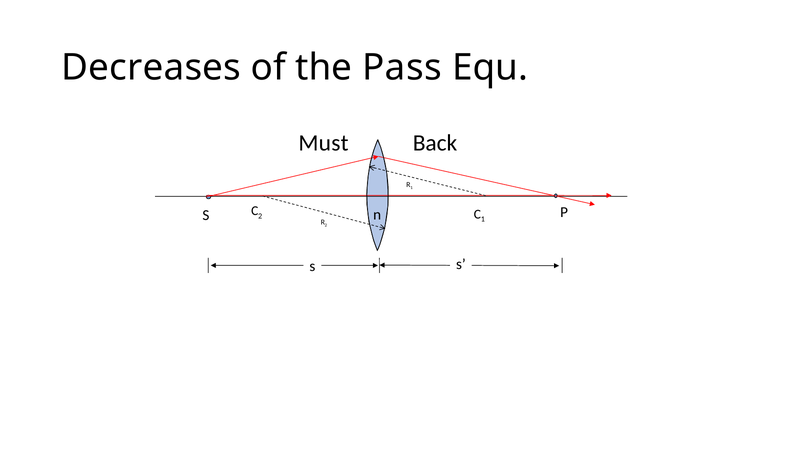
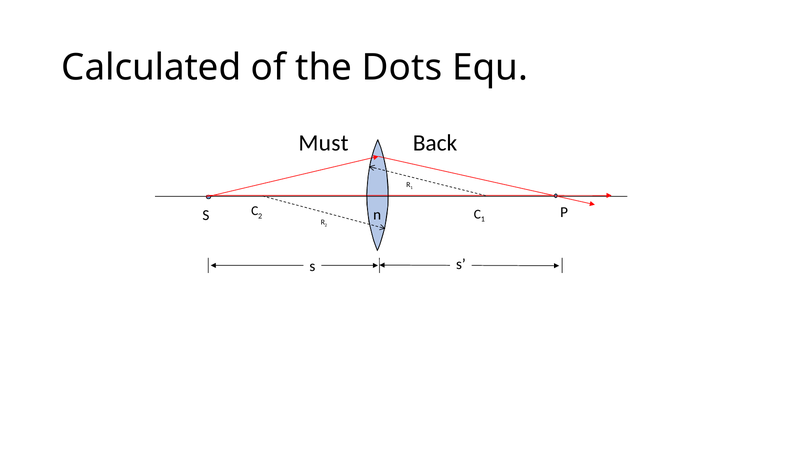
Decreases: Decreases -> Calculated (151, 68)
Pass: Pass -> Dots (402, 68)
